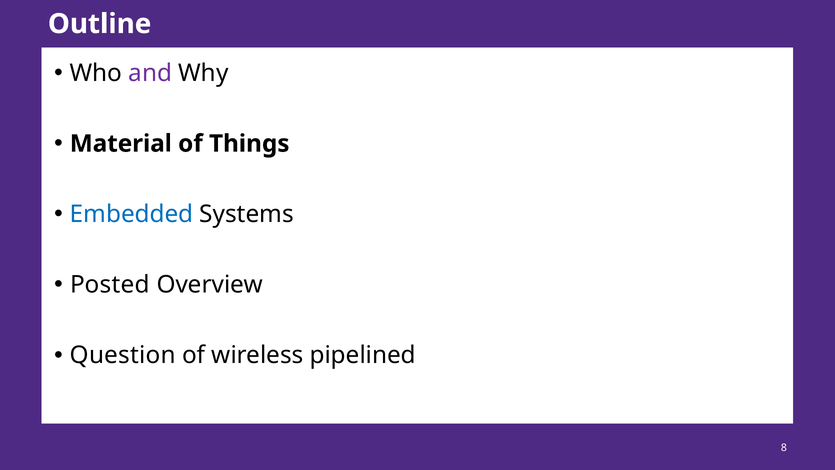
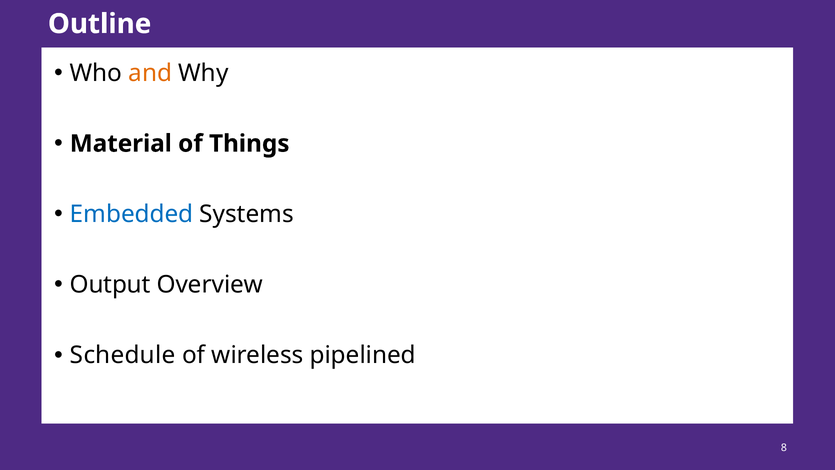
and colour: purple -> orange (150, 73)
Posted: Posted -> Output (110, 285)
Question: Question -> Schedule (123, 355)
